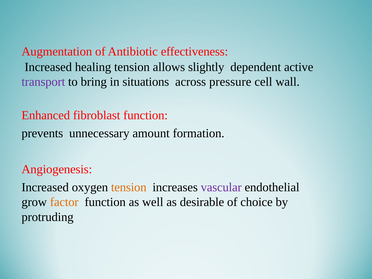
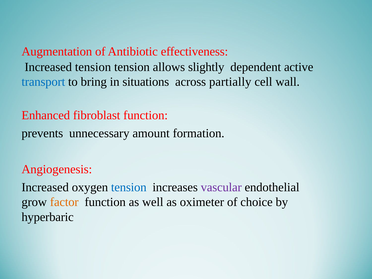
Increased healing: healing -> tension (93, 67)
transport colour: purple -> blue (43, 82)
pressure: pressure -> partially (230, 82)
tension colour: orange -> blue (129, 187)
desirable: desirable -> oximeter (202, 202)
protruding: protruding -> hyperbaric (48, 217)
